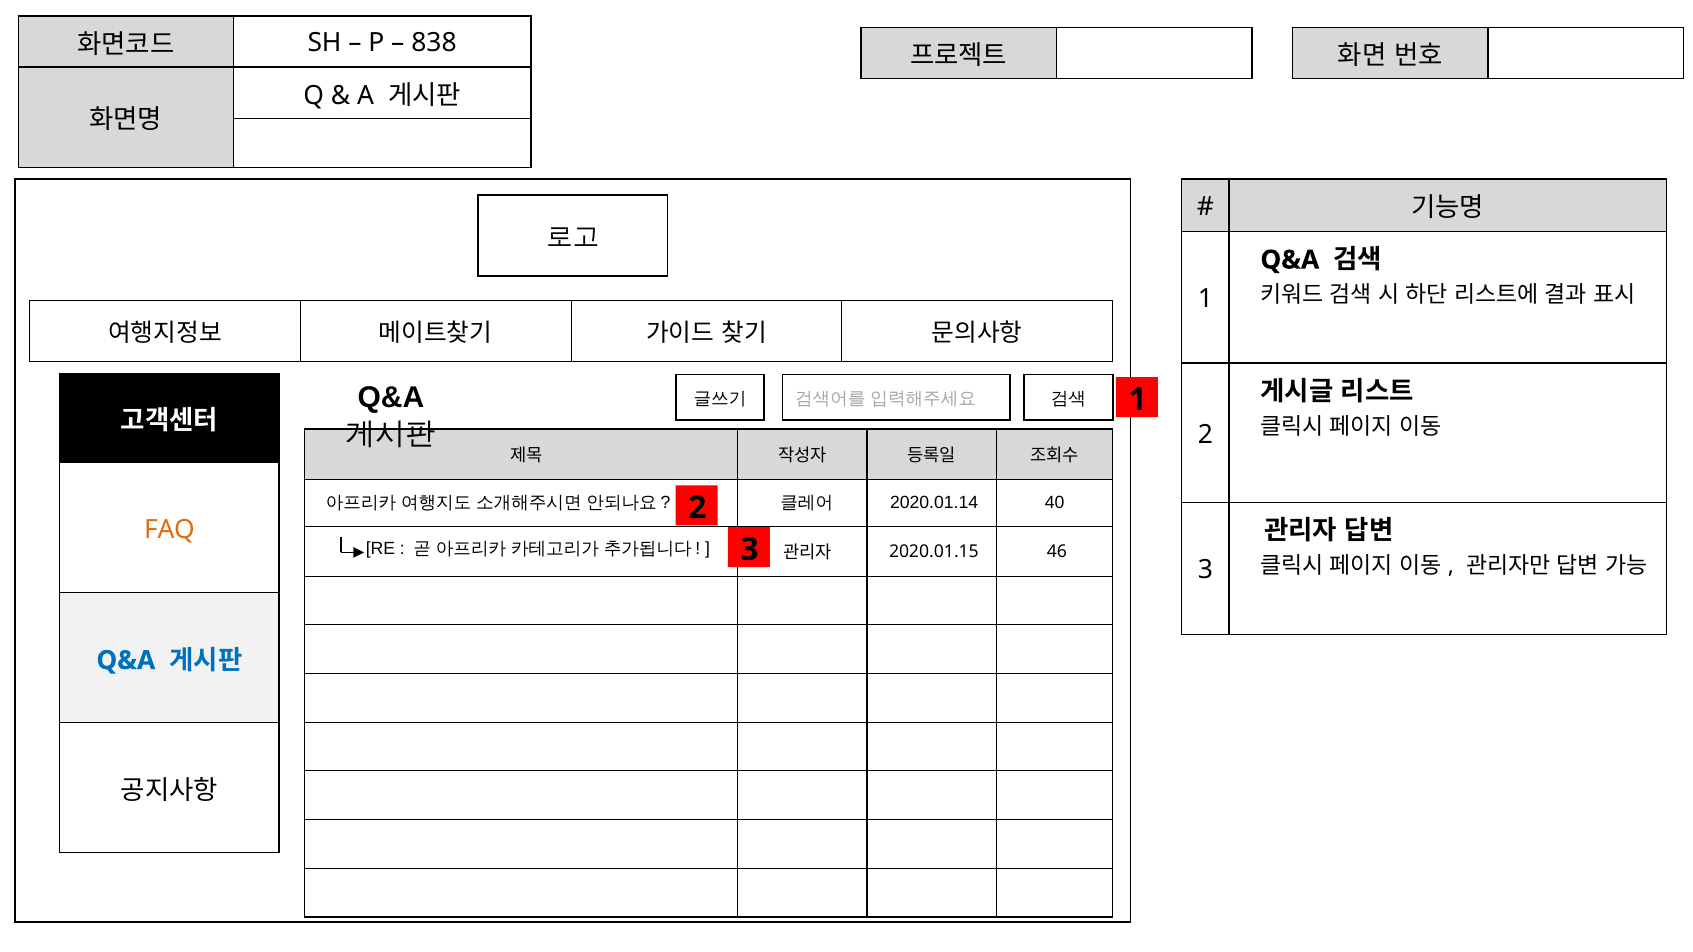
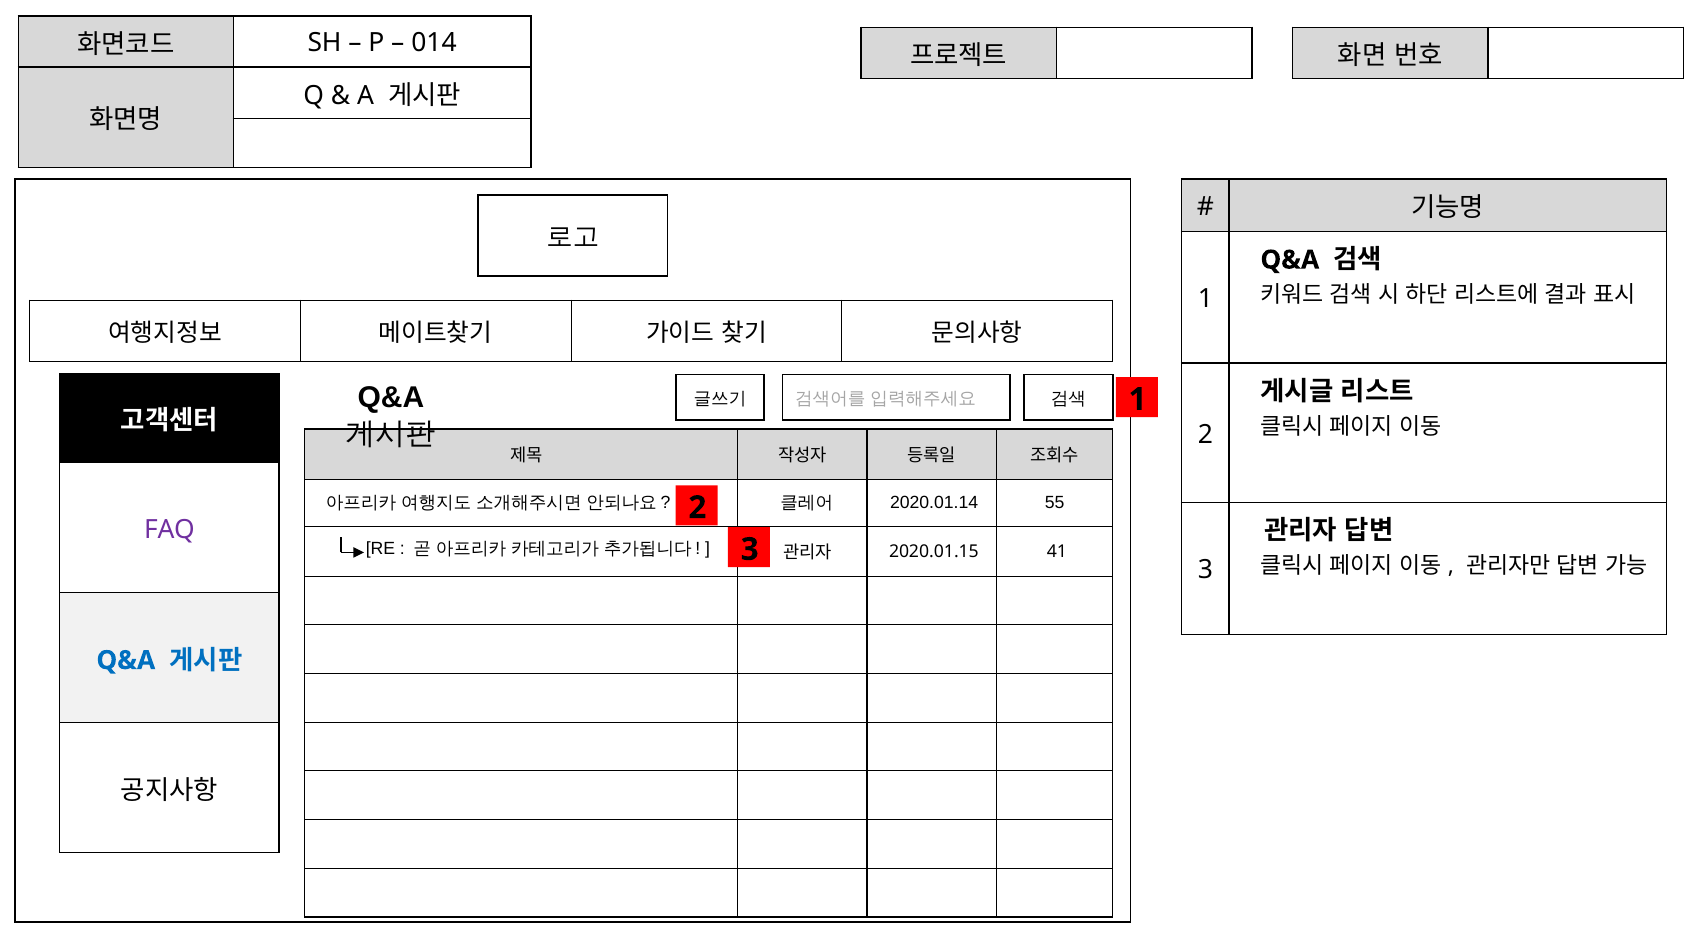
838: 838 -> 014 (434, 43)
40: 40 -> 55 (1055, 503)
FAQ colour: orange -> purple (169, 529)
46: 46 -> 41 (1057, 552)
